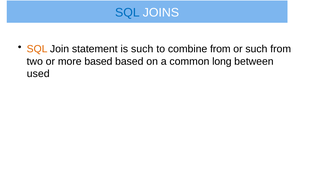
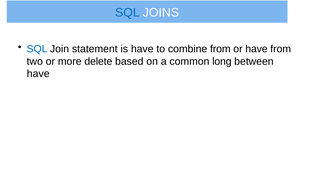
SQL colour: orange -> blue (37, 49)
is such: such -> have (142, 49)
or such: such -> have (256, 49)
more based: based -> delete (98, 62)
used: used -> have (38, 74)
